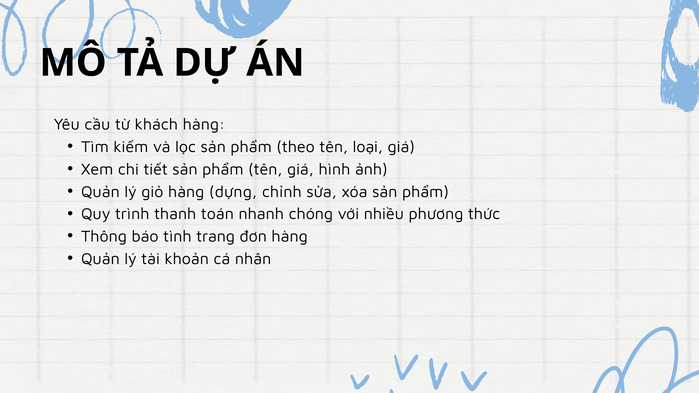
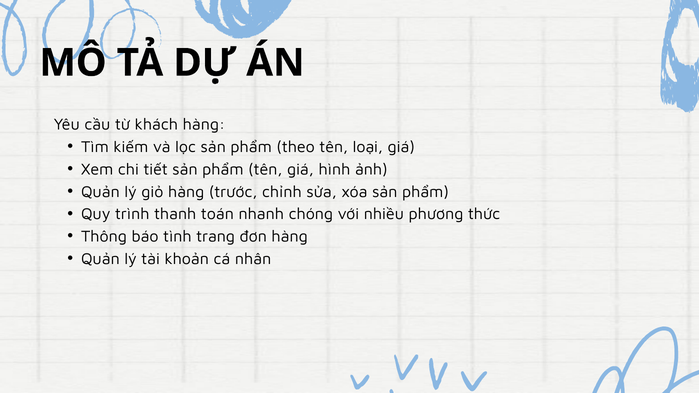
dựng: dựng -> trước (233, 192)
